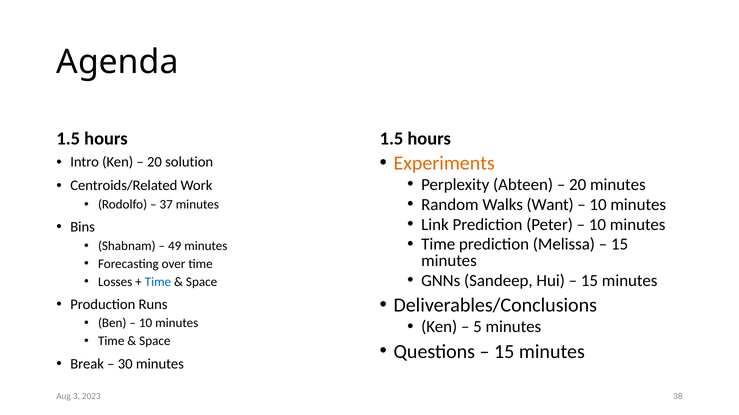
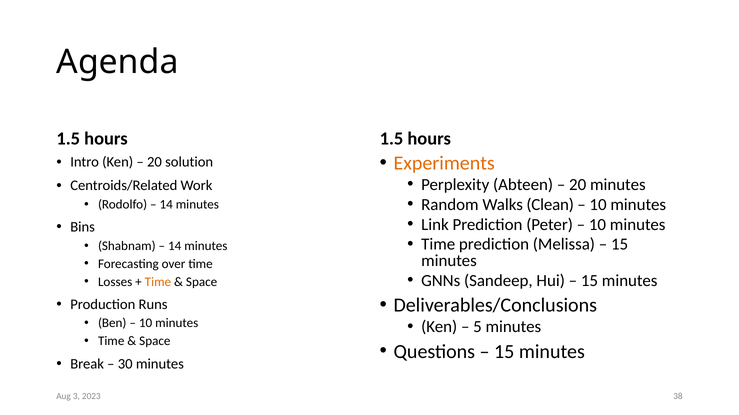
Want: Want -> Clean (550, 205)
37: 37 -> 14 (166, 205)
49: 49 -> 14 (175, 246)
Time colour: blue -> orange (158, 282)
